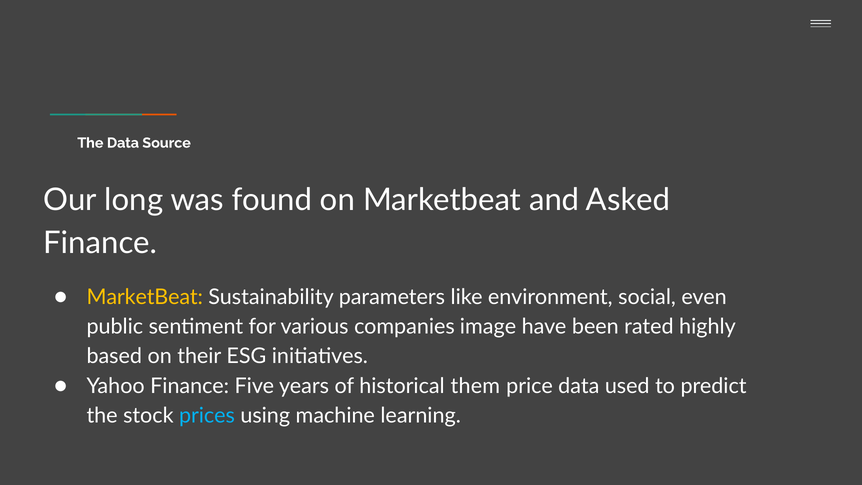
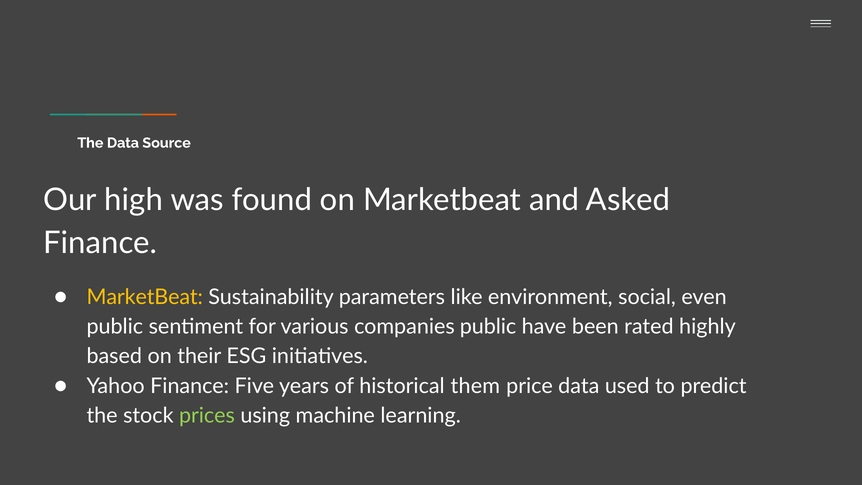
long: long -> high (134, 200)
companies image: image -> public (488, 327)
prices colour: light blue -> light green (207, 416)
